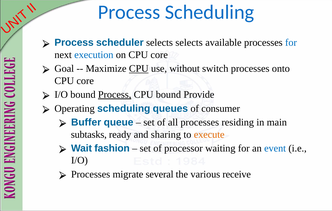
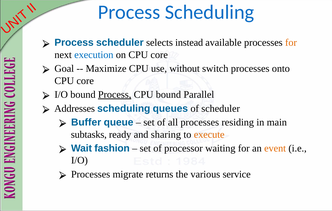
selects selects: selects -> instead (189, 43)
for colour: blue -> orange (291, 43)
CPU underline: present -> none (139, 69)
Provide: Provide -> Parallel (199, 95)
Operating: Operating -> Addresses (75, 109)
of consumer: consumer -> scheduler (221, 109)
event colour: blue -> orange (275, 149)
several: several -> returns (160, 175)
receive: receive -> service (237, 175)
